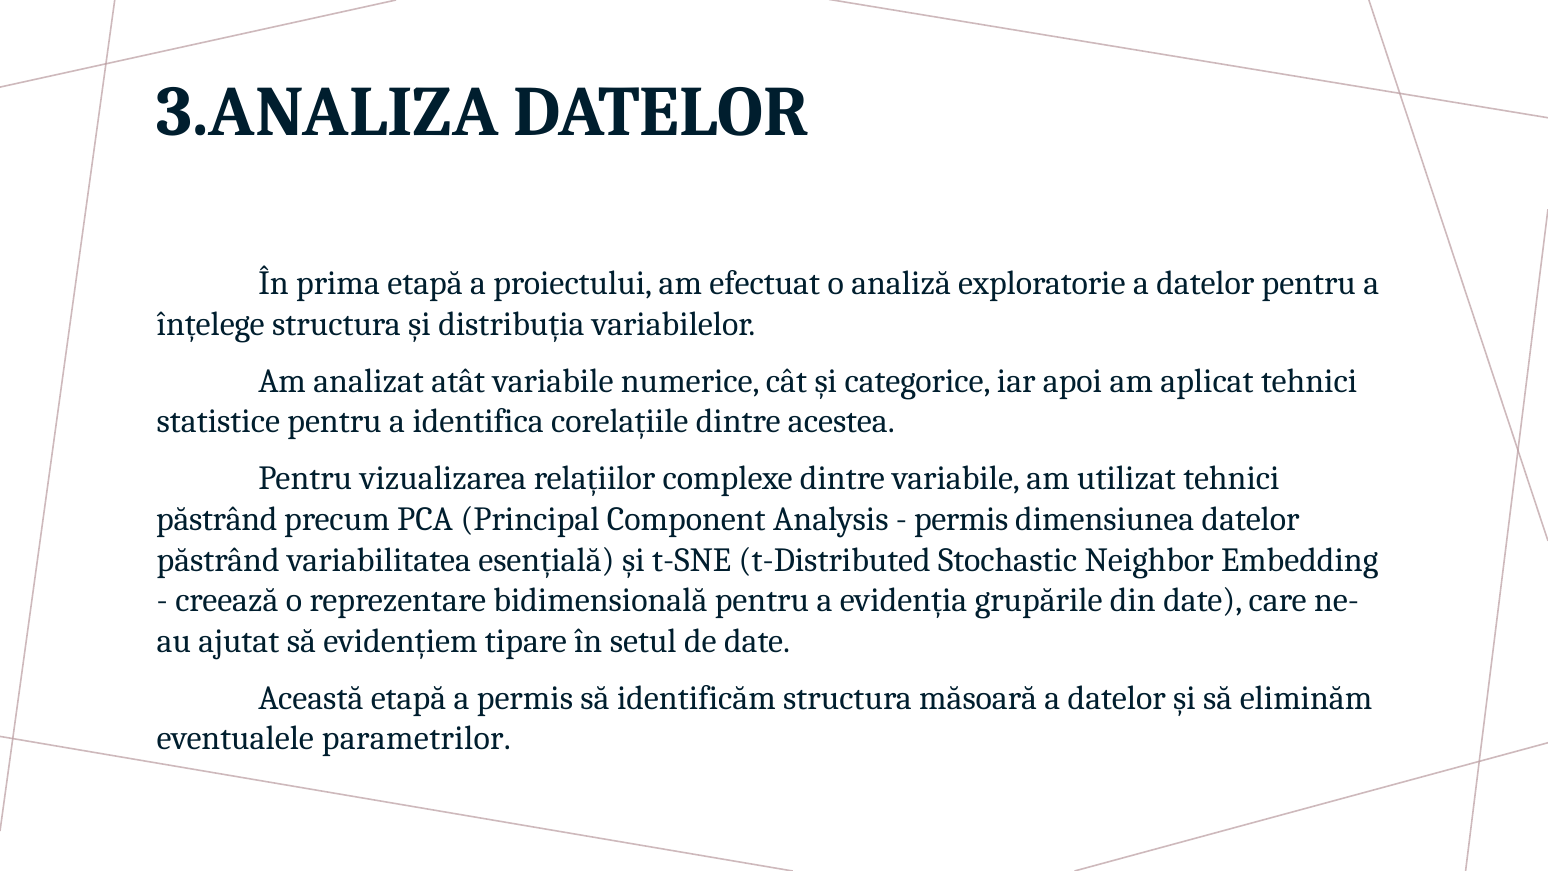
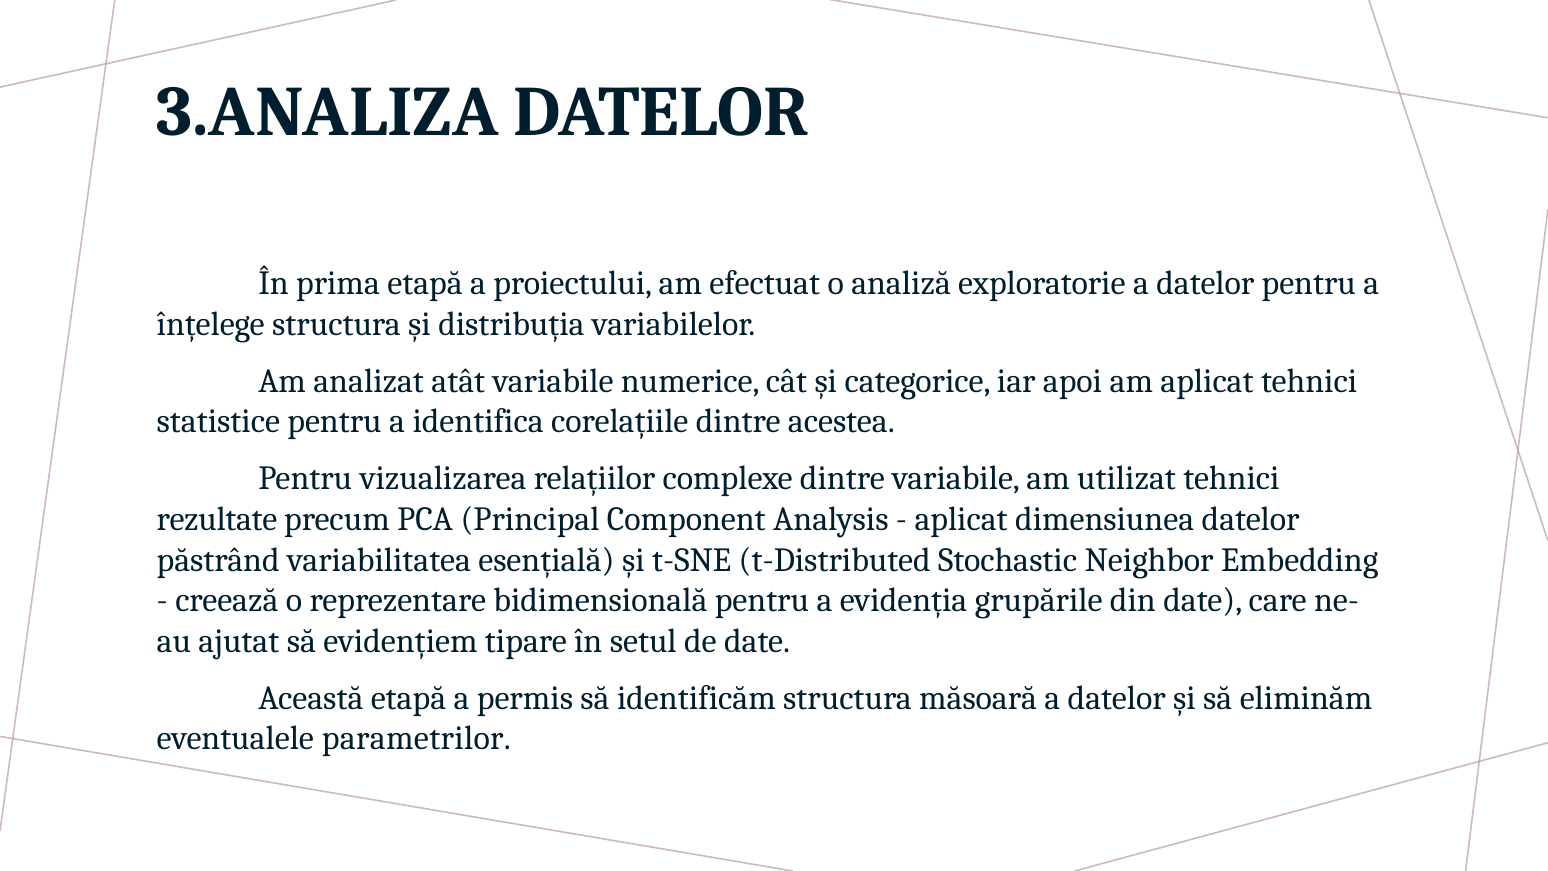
păstrând: păstrând -> rezultate (217, 519)
permis: permis -> aplicat (961, 519)
